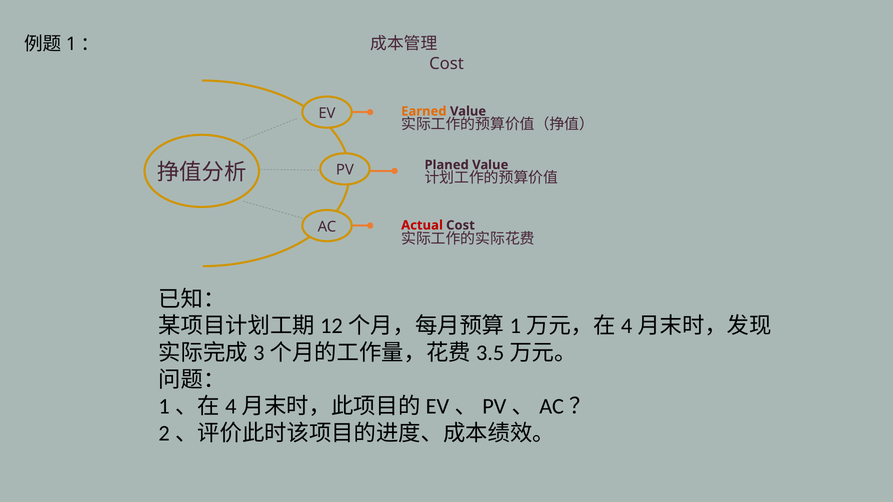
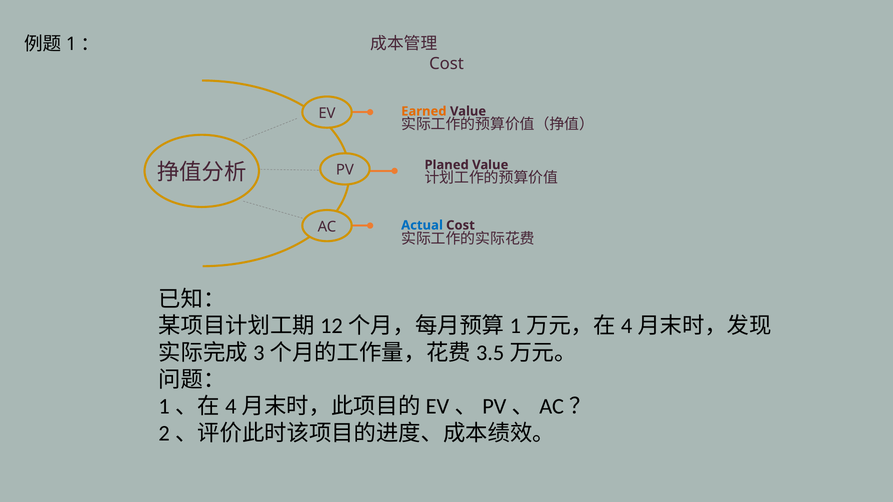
Actual colour: red -> blue (422, 225)
